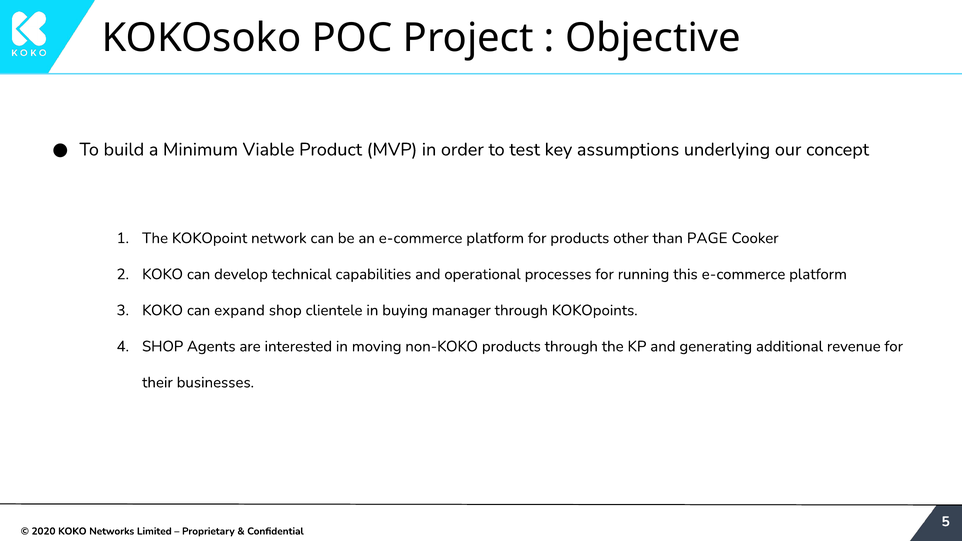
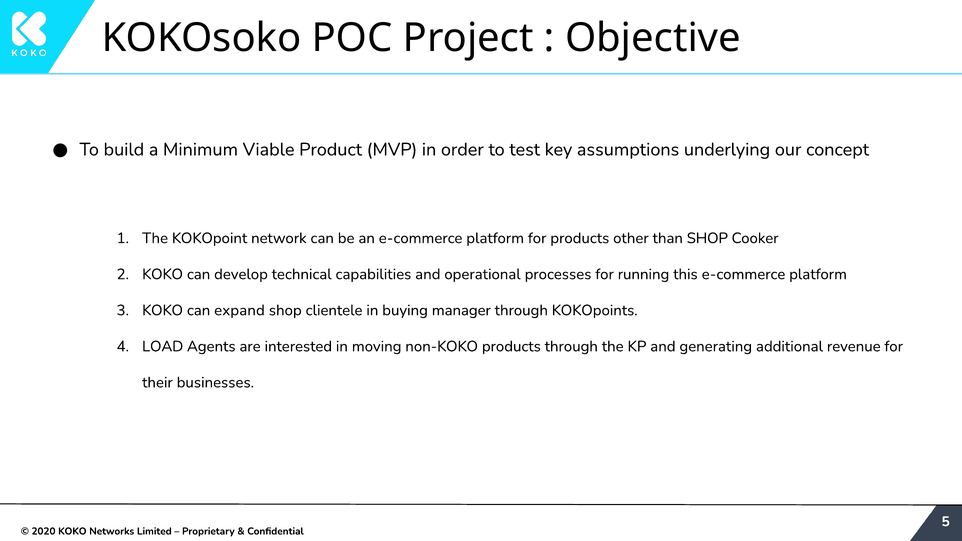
than PAGE: PAGE -> SHOP (707, 238)
SHOP: SHOP -> LOAD (163, 346)
